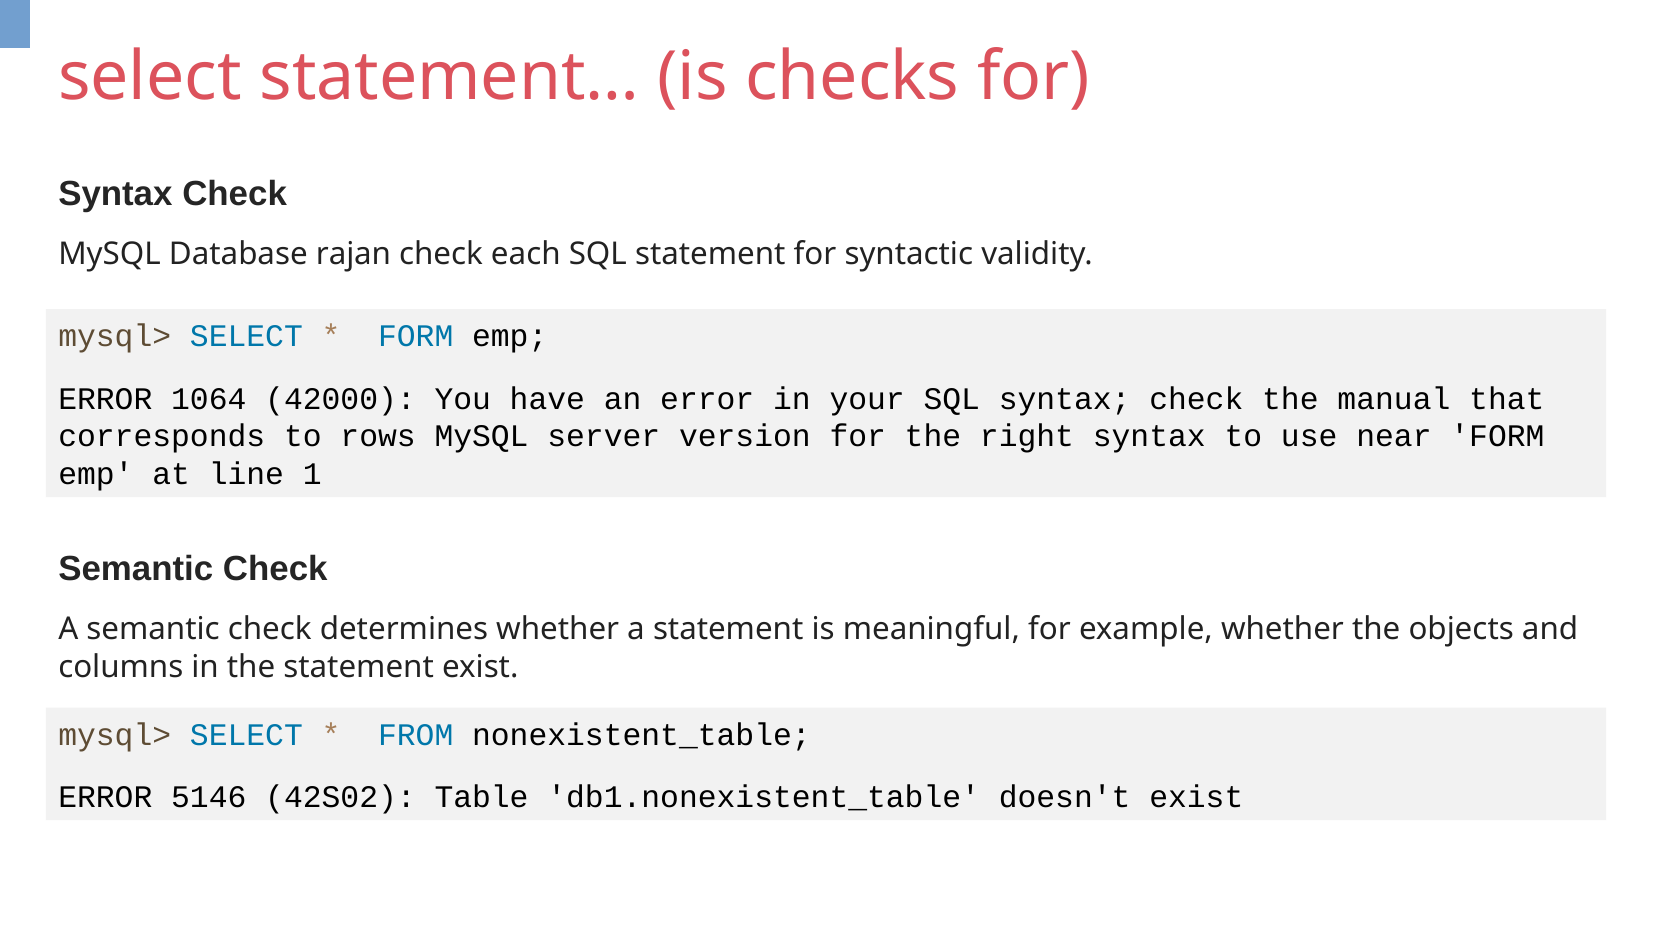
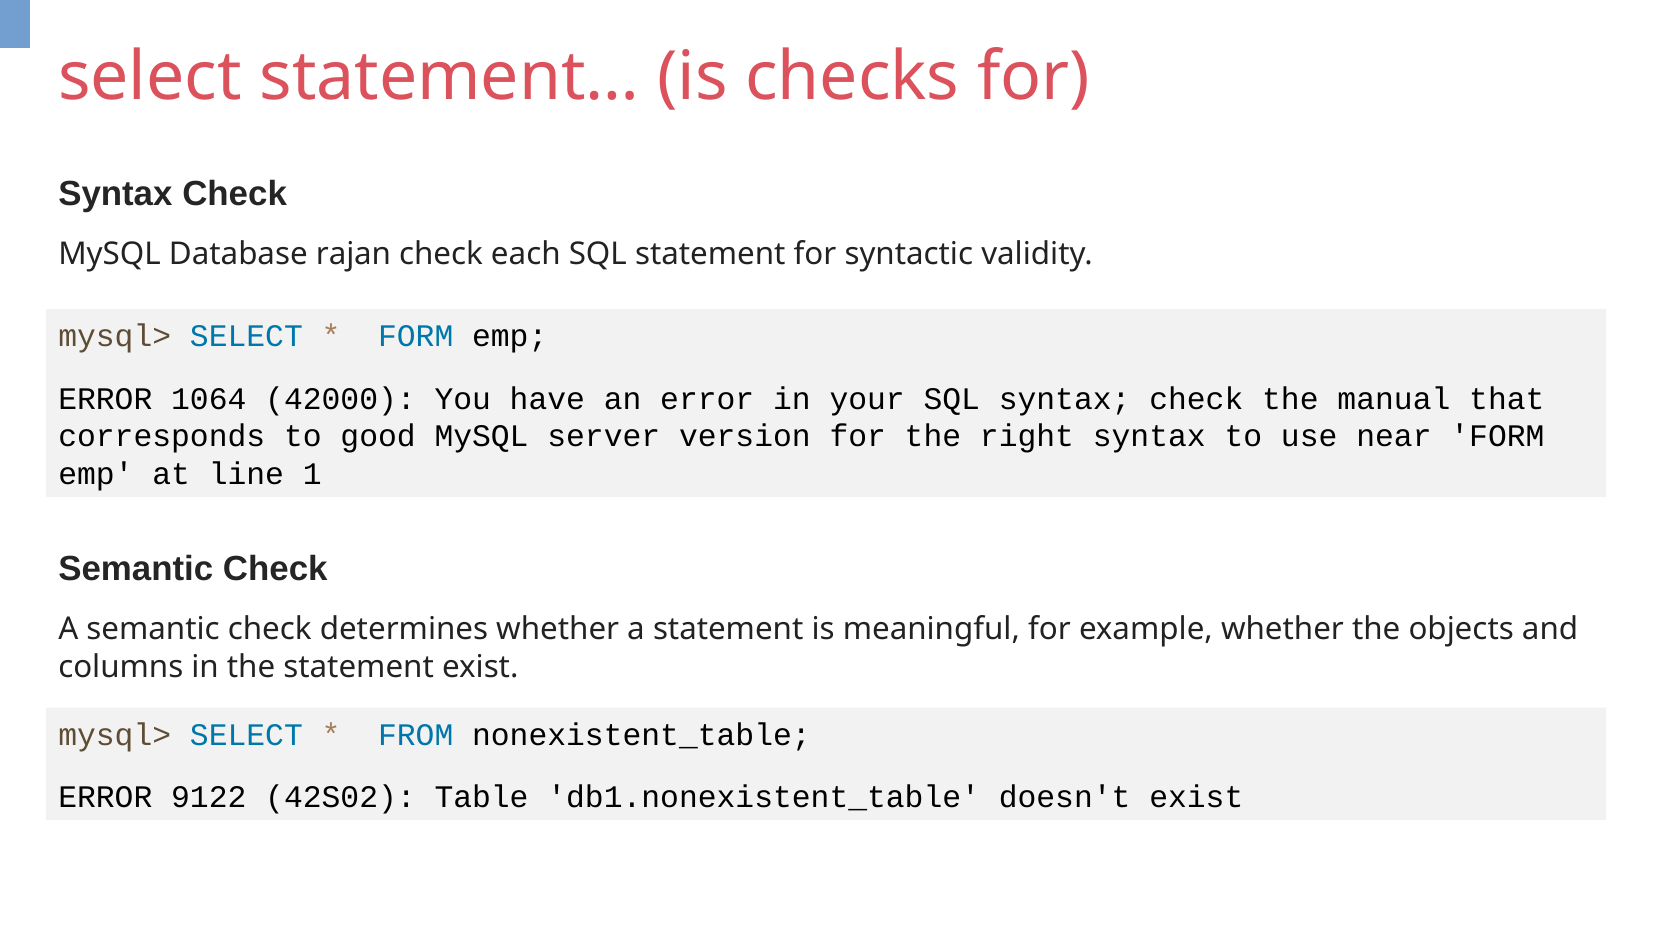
rows: rows -> good (378, 436)
5146: 5146 -> 9122 (209, 797)
